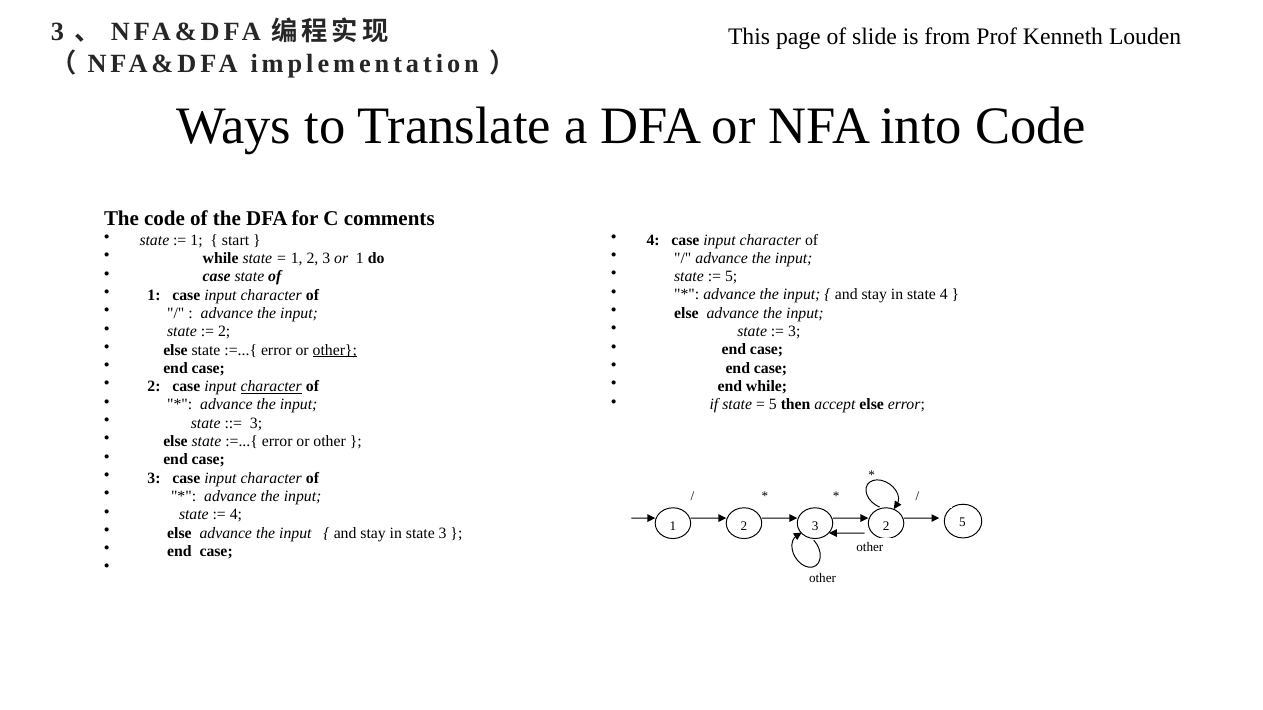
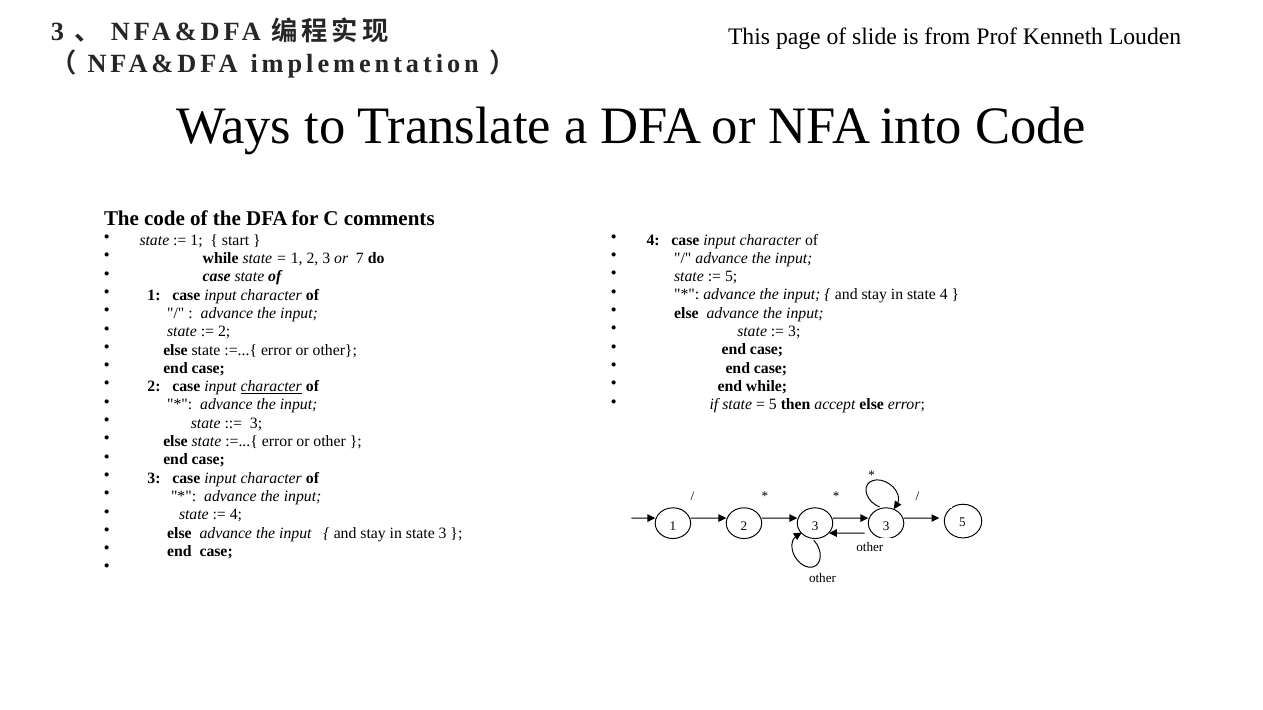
or 1: 1 -> 7 (360, 258)
other underline: present -> none (335, 350)
3 2: 2 -> 3 (886, 526)
